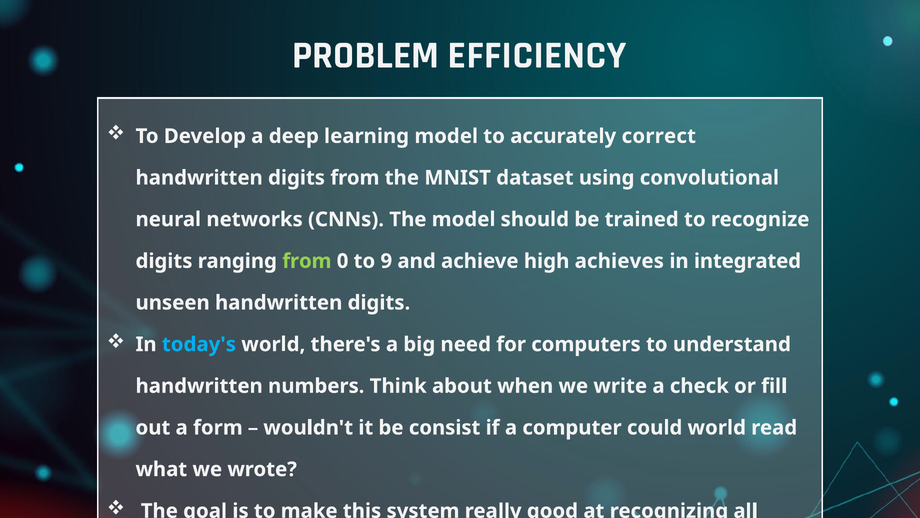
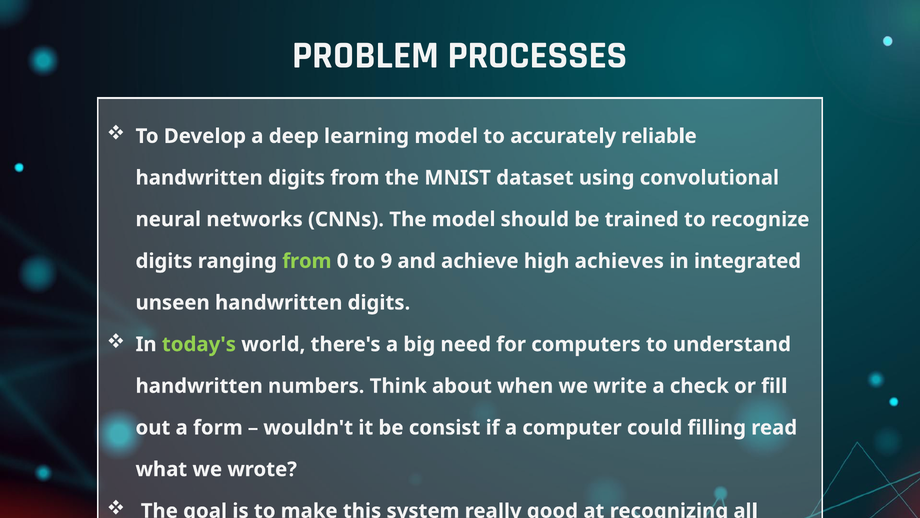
EFFICIENCY: EFFICIENCY -> PROCESSES (538, 55)
correct: correct -> reliable (659, 136)
today's colour: light blue -> light green (199, 344)
could world: world -> filling (717, 427)
